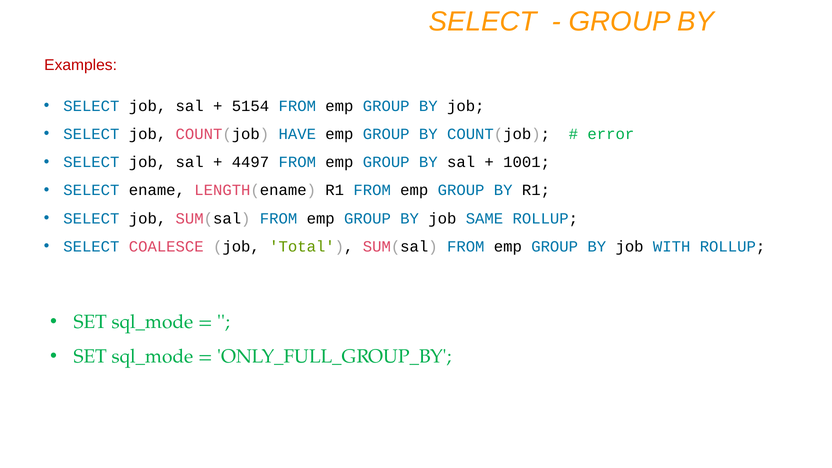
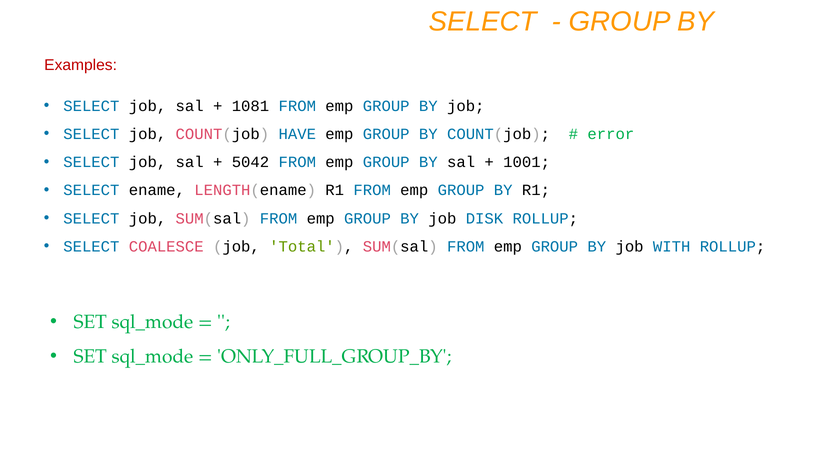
5154: 5154 -> 1081 (250, 106)
4497: 4497 -> 5042 (250, 162)
SAME: SAME -> DISK (484, 218)
